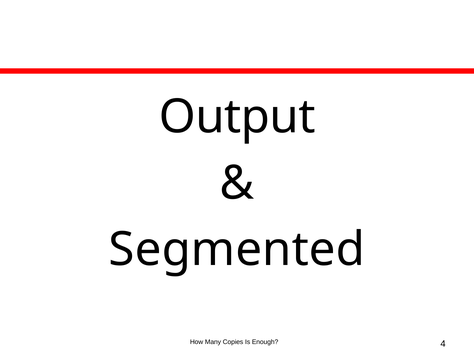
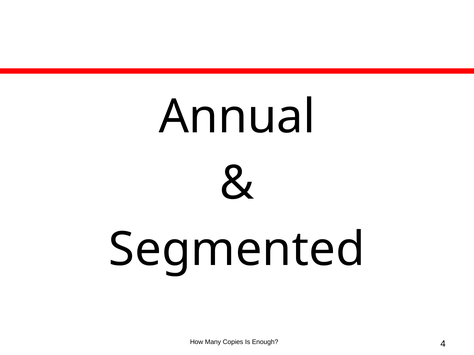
Output: Output -> Annual (237, 117)
